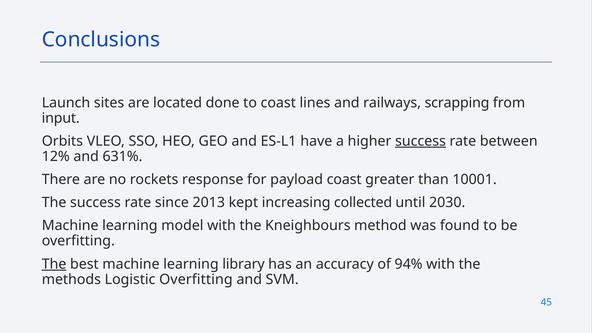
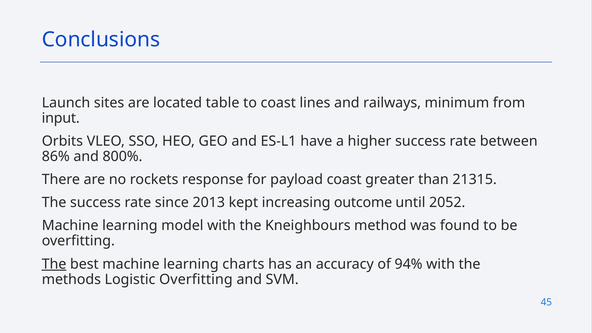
done: done -> table (223, 103)
scrapping: scrapping -> minimum (457, 103)
success underline: present -> none (420, 141)
12%: 12% -> 86% (56, 156)
631%: 631% -> 800% (122, 156)
10001: 10001 -> 21315 (475, 179)
collected: collected -> outcome (363, 203)
2030: 2030 -> 2052 (447, 203)
library: library -> charts (243, 264)
